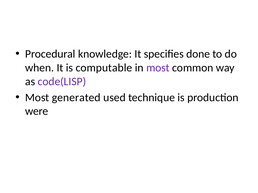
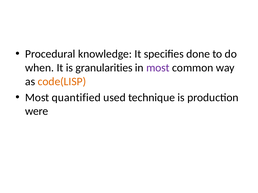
computable: computable -> granularities (104, 68)
code(LISP colour: purple -> orange (62, 82)
generated: generated -> quantified (76, 98)
